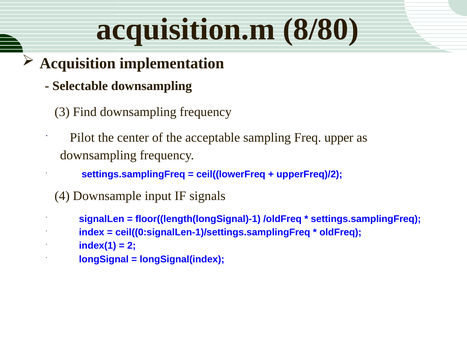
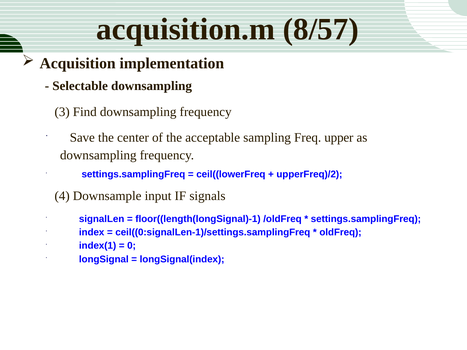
8/80: 8/80 -> 8/57 (321, 29)
Pilot: Pilot -> Save (82, 138)
2: 2 -> 0 (132, 246)
